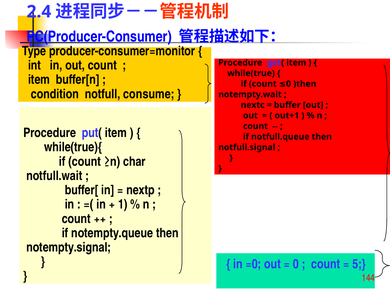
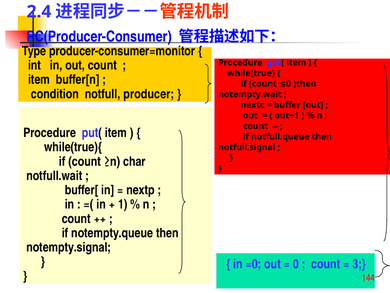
consume: consume -> producer (149, 94)
5: 5 -> 3 (359, 264)
